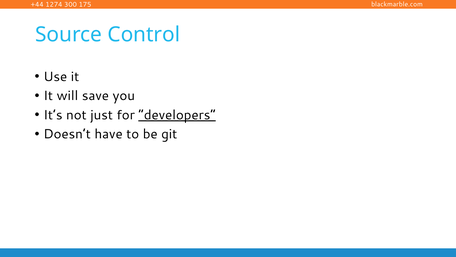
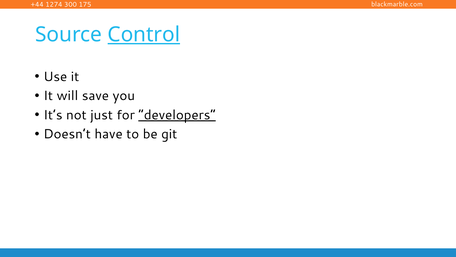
Control underline: none -> present (144, 35)
